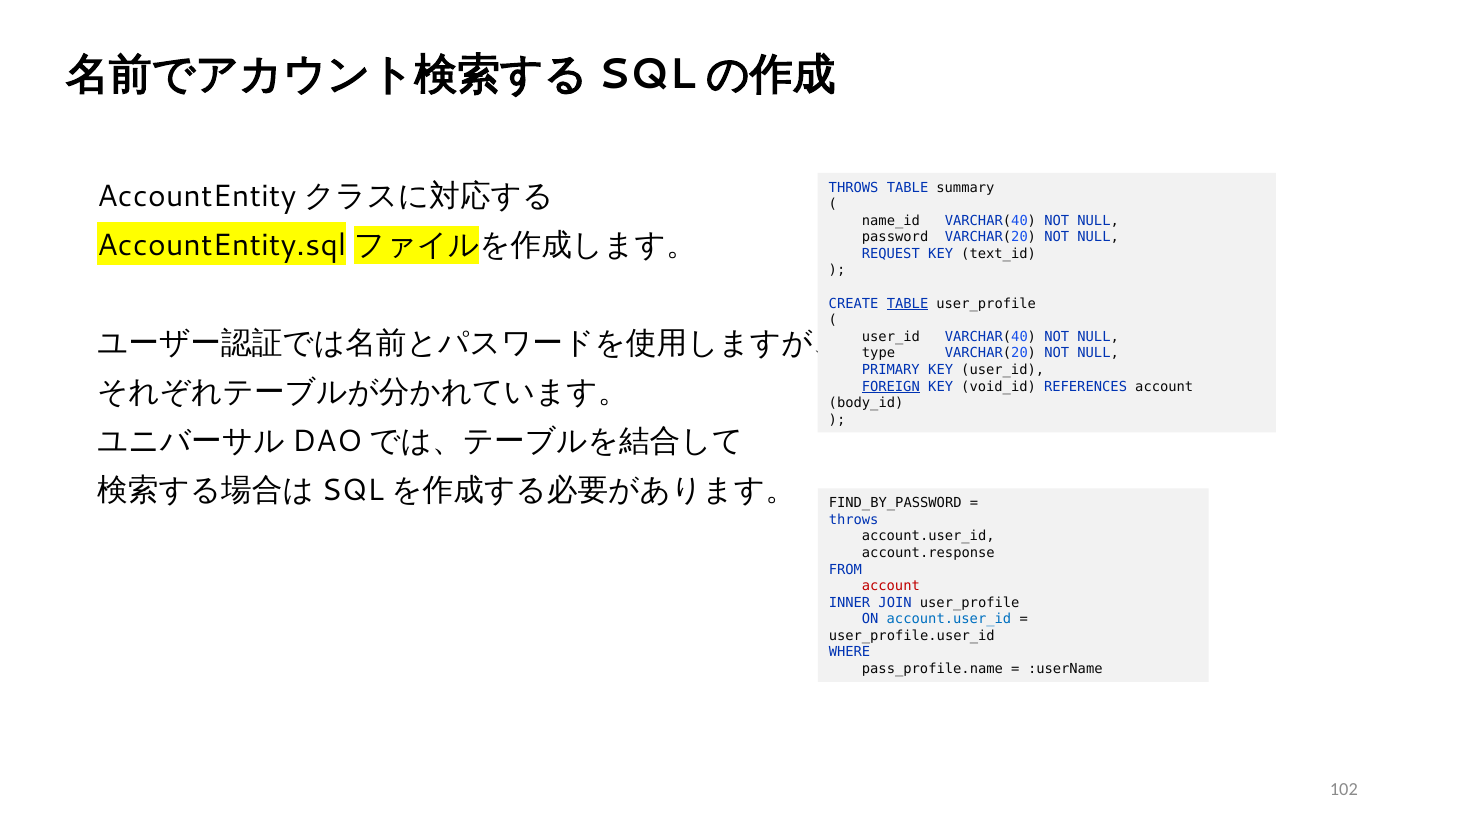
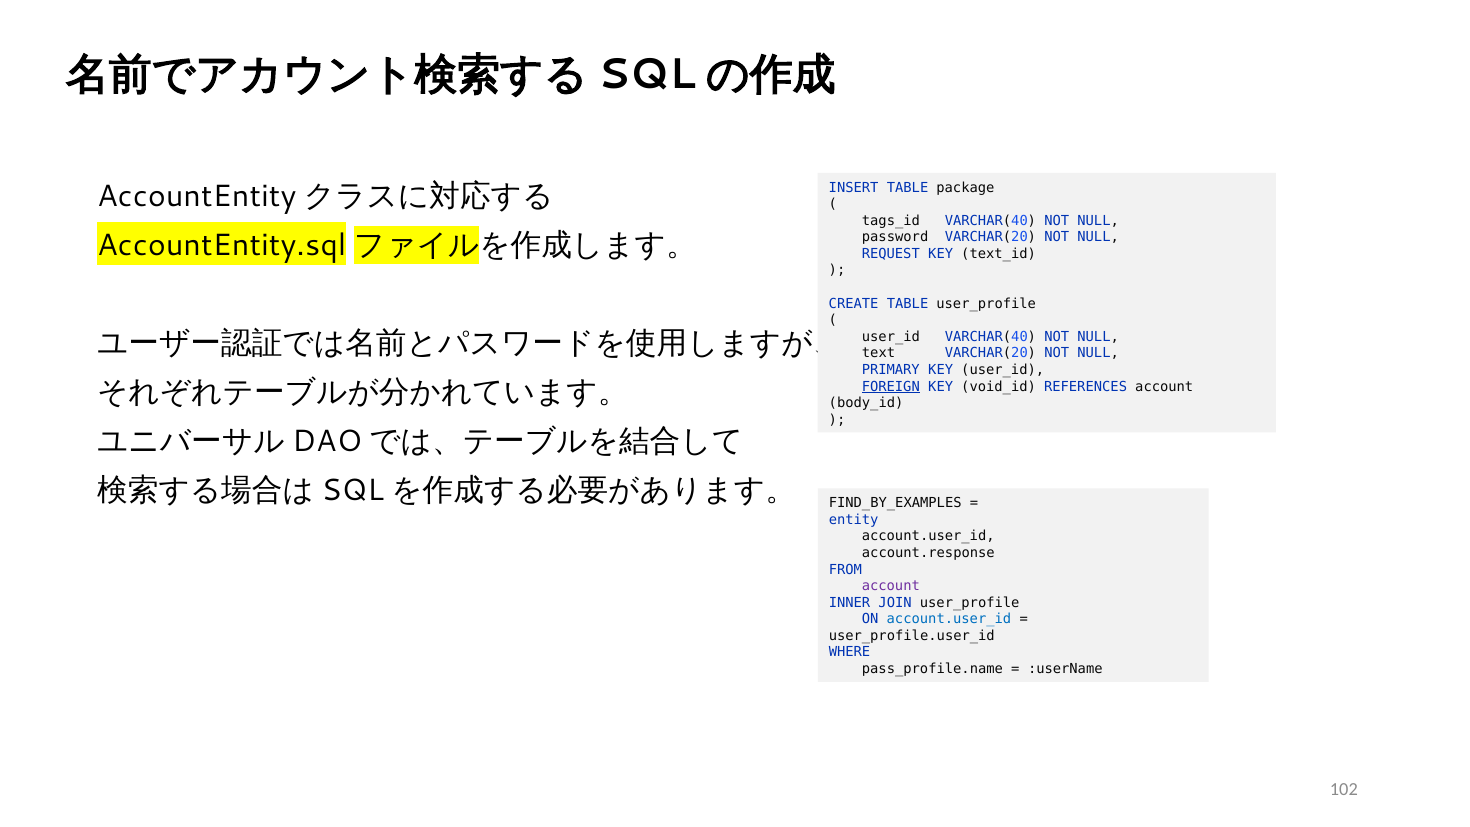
THROWS: THROWS -> INSERT (854, 187)
summary: summary -> package (965, 187)
name_id: name_id -> tags_id (891, 221)
TABLE underline: present -> none (908, 304)
type: type -> text (879, 353)
FIND_BY_PASSWORD: FIND_BY_PASSWORD -> FIND_BY_EXAMPLES (895, 503)
throws: throws -> entity (854, 520)
account colour: red -> purple (891, 586)
